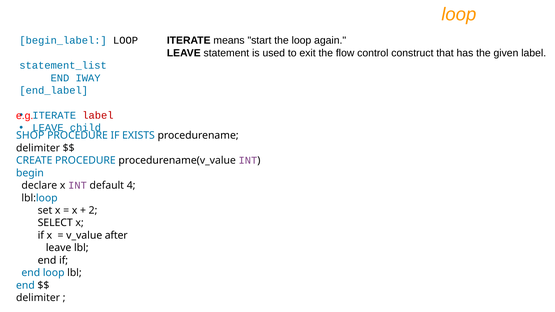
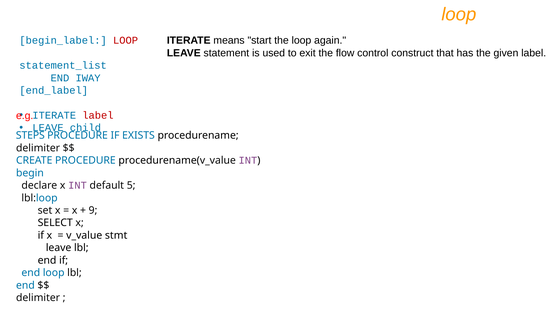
LOOP colour: black -> red (126, 41)
SHOP: SHOP -> STEPS (30, 136)
4: 4 -> 5 (131, 186)
2: 2 -> 9 (93, 211)
after: after -> stmt (116, 235)
